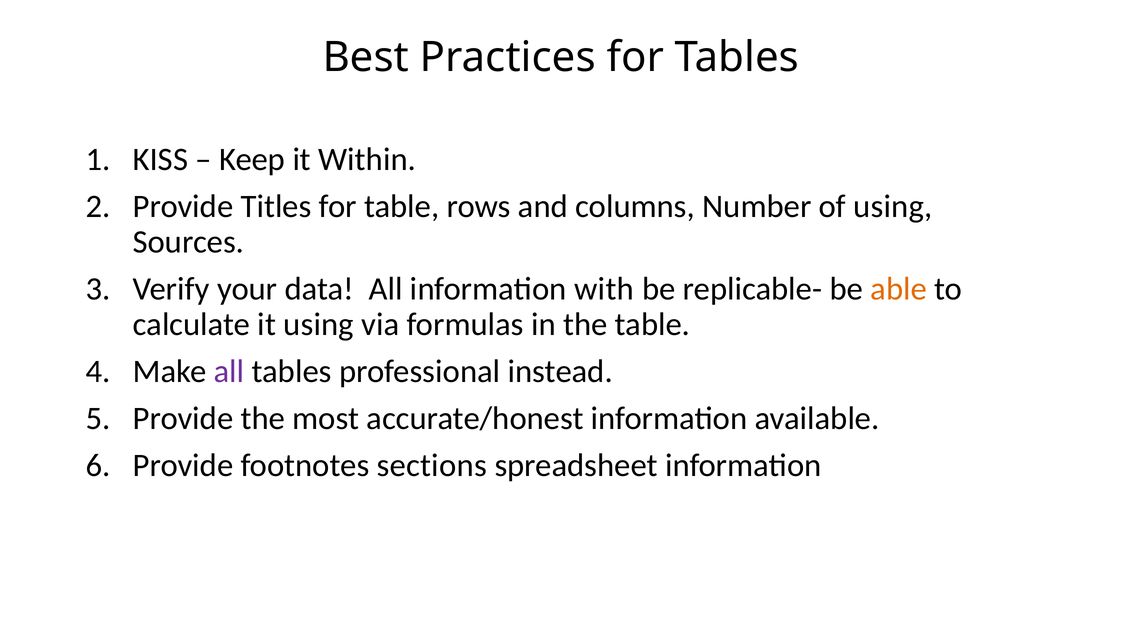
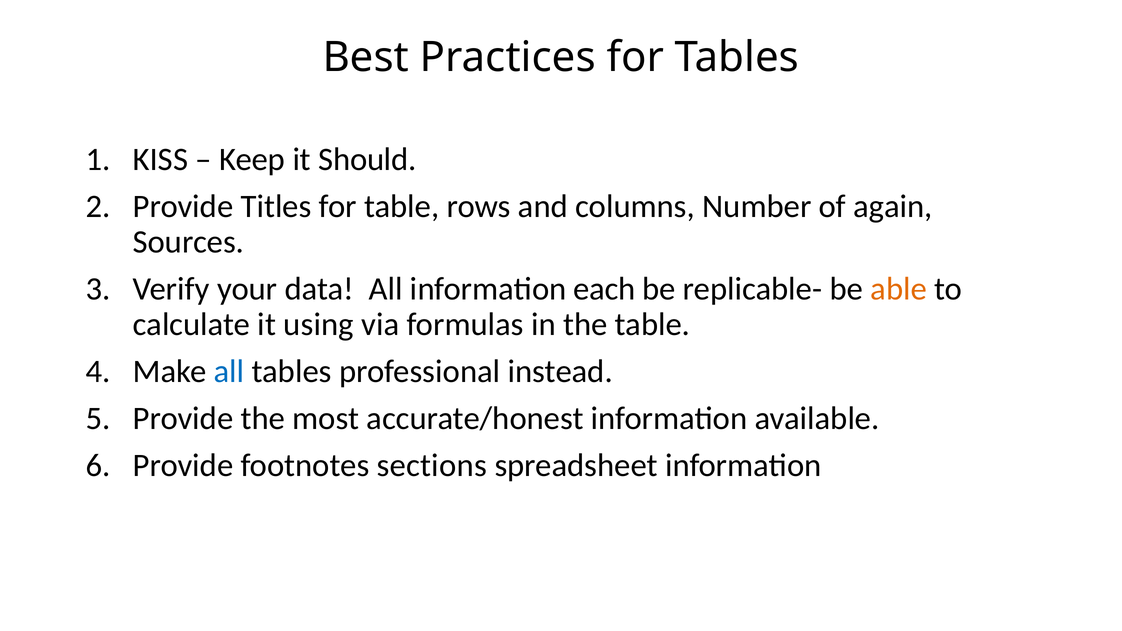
Within: Within -> Should (367, 160)
of using: using -> again (893, 207)
with: with -> each (604, 289)
all colour: purple -> blue (229, 371)
